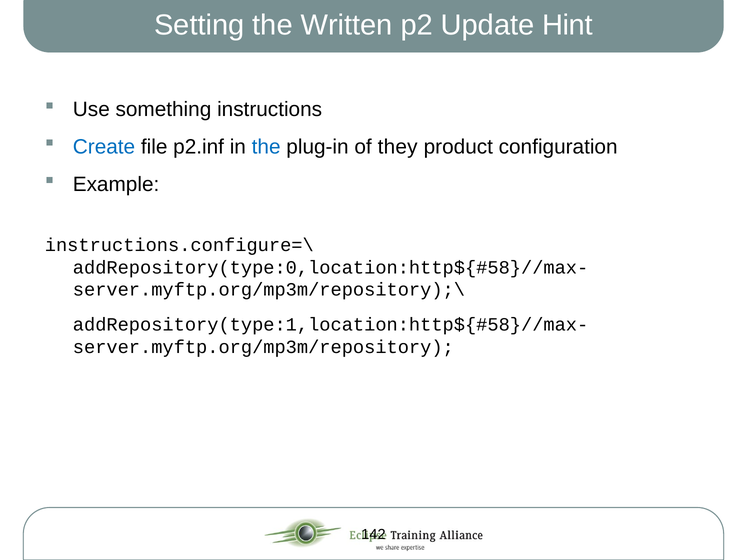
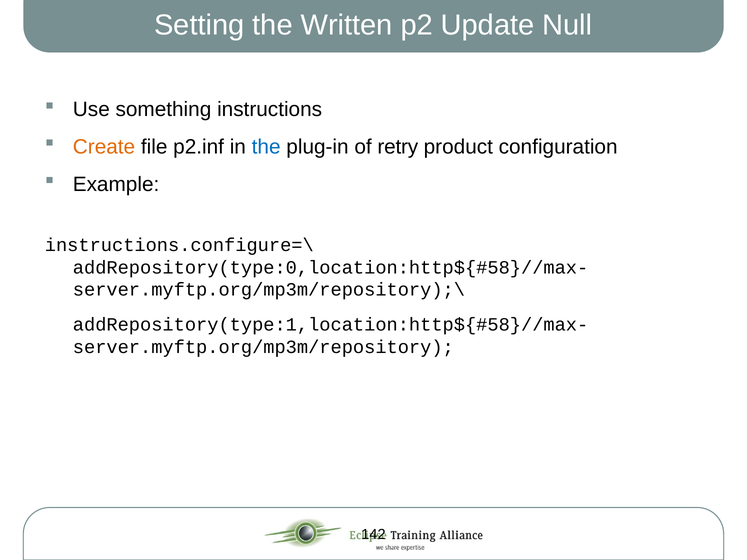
Hint: Hint -> Null (567, 25)
Create colour: blue -> orange (104, 147)
they: they -> retry (398, 147)
